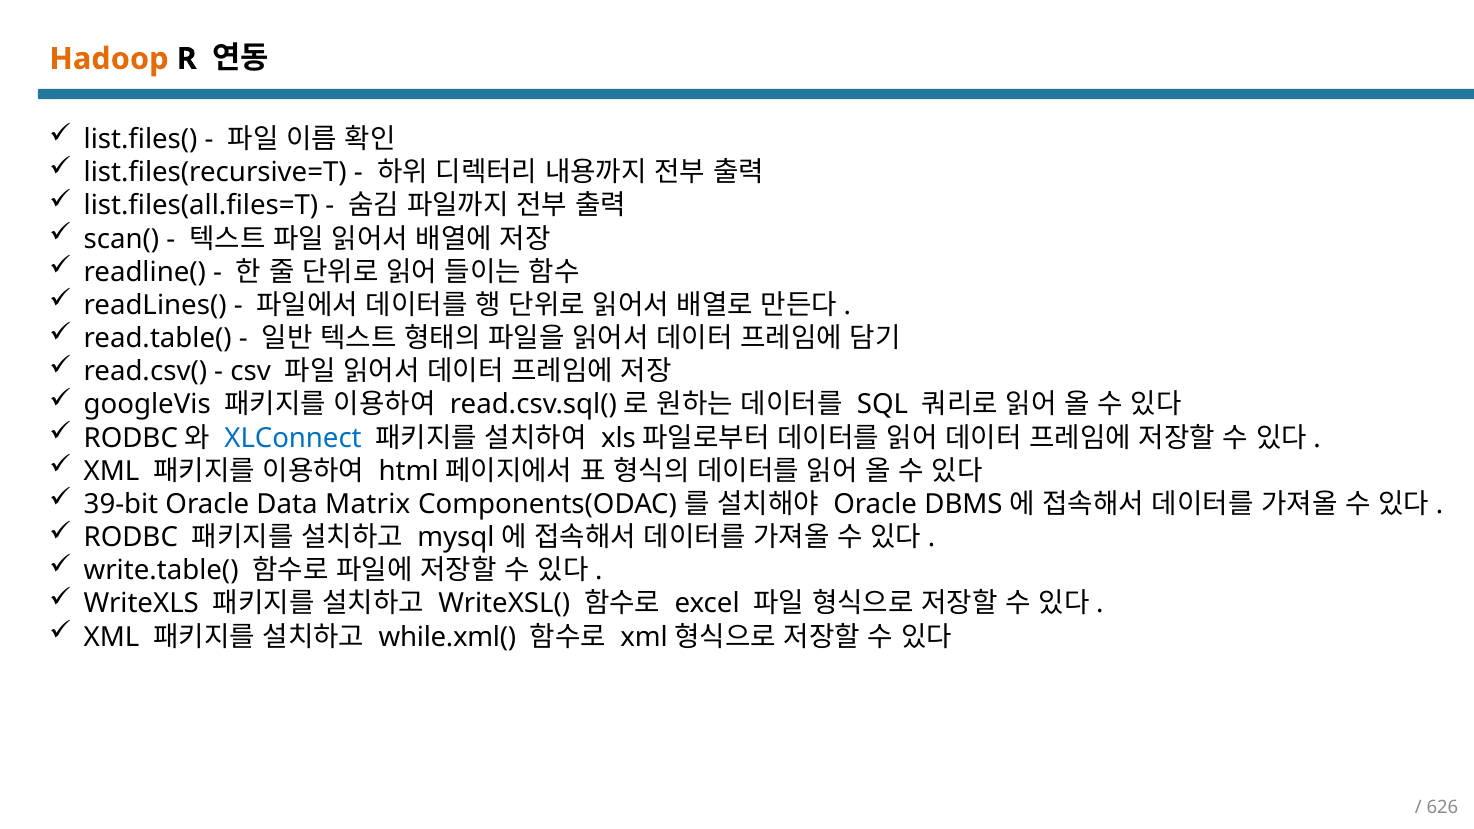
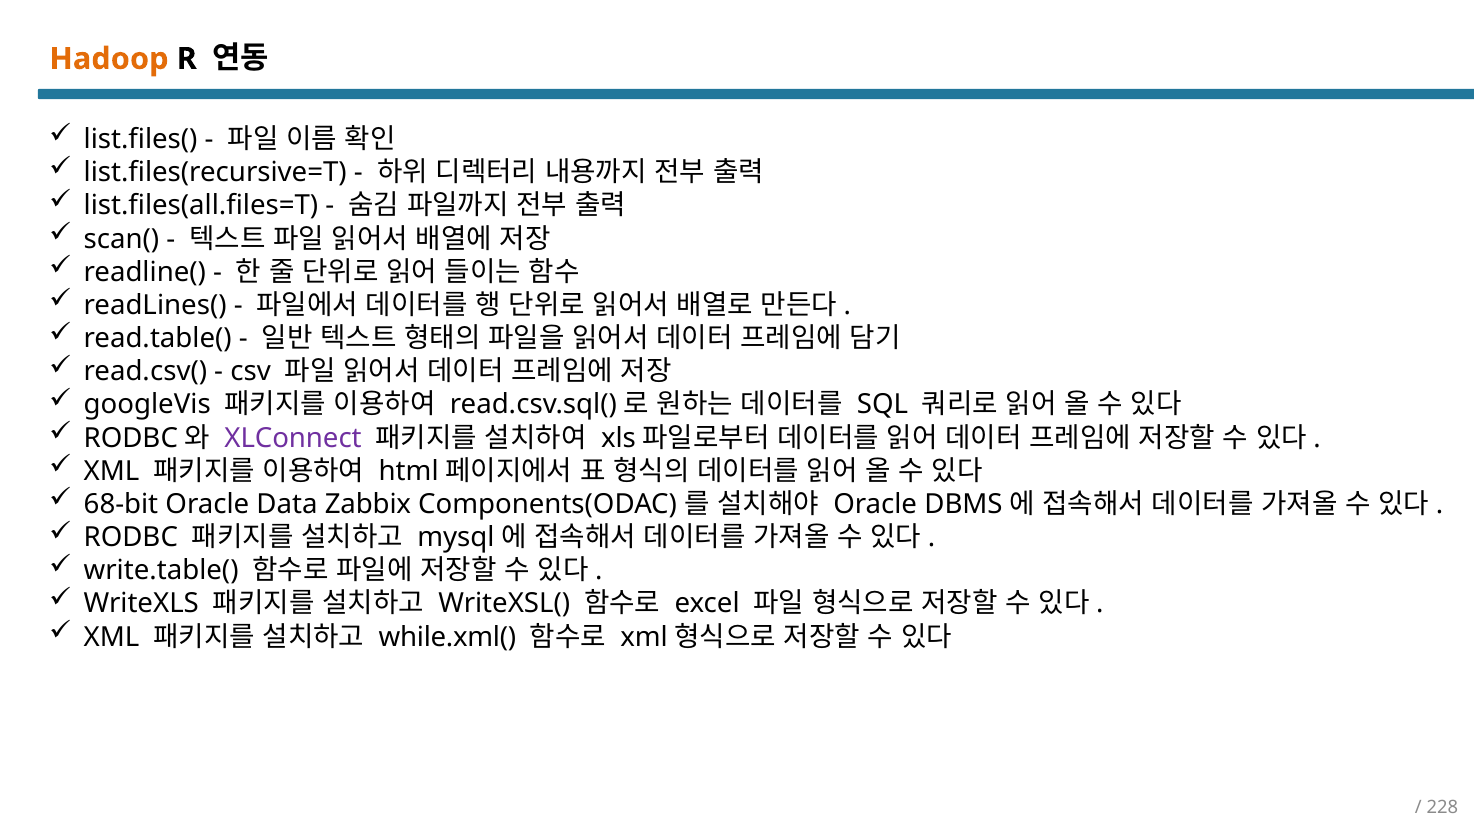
XLConnect colour: blue -> purple (293, 438)
39-bit: 39-bit -> 68-bit (121, 504)
Matrix: Matrix -> Zabbix (368, 504)
626: 626 -> 228 (1442, 808)
